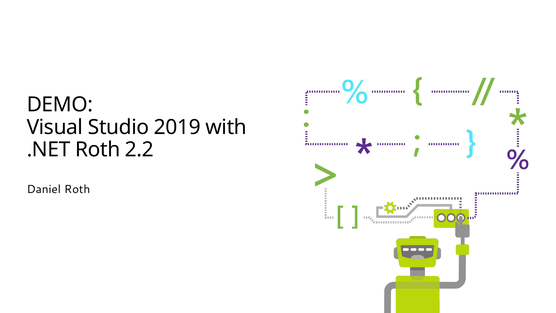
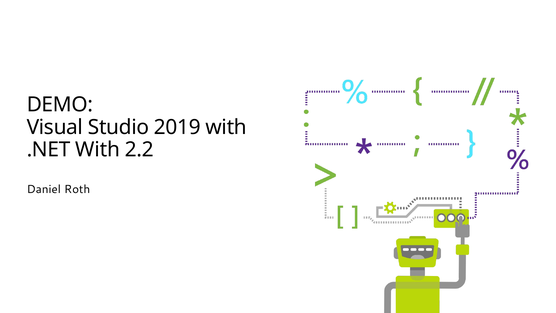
.NET Roth: Roth -> With (98, 150)
